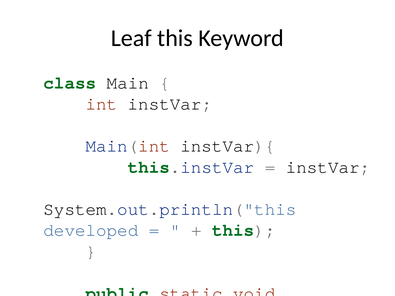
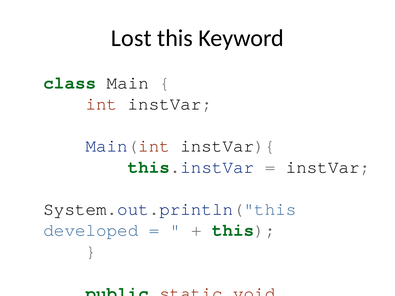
Leaf: Leaf -> Lost (131, 38)
